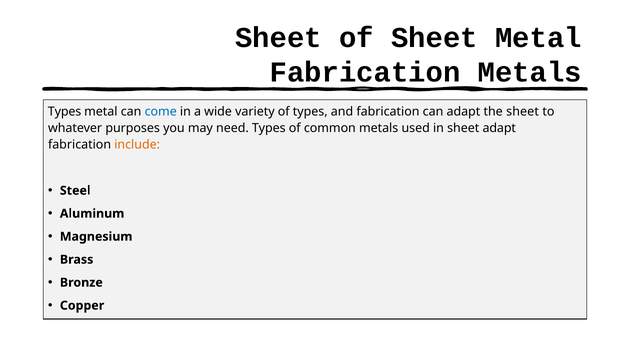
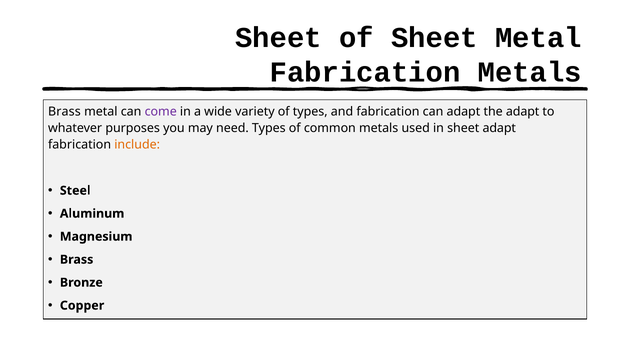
Types: Types -> Brass (64, 112)
come colour: blue -> purple (161, 112)
the sheet: sheet -> adapt (523, 112)
